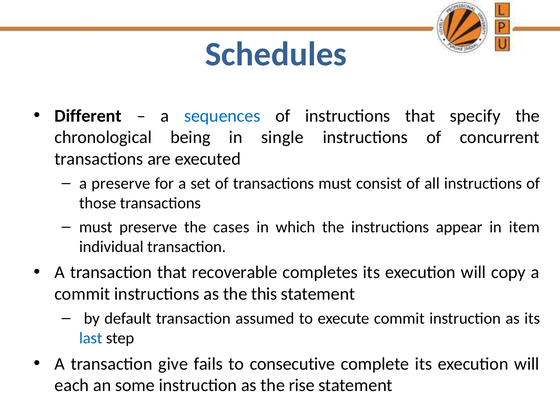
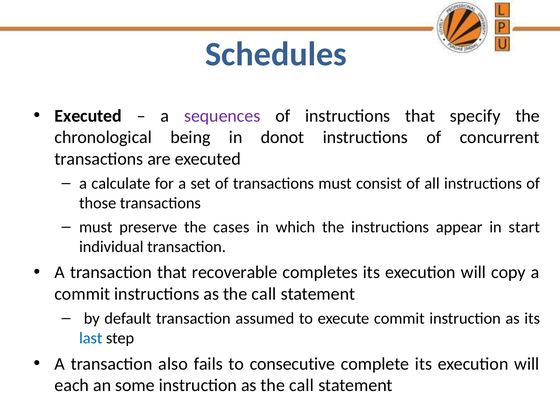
Different: Different -> Executed (88, 116)
sequences colour: blue -> purple (222, 116)
single: single -> donot (283, 137)
a preserve: preserve -> calculate (121, 184)
item: item -> start (524, 227)
instructions as the this: this -> call (264, 294)
give: give -> also (173, 364)
instruction as the rise: rise -> call (302, 385)
